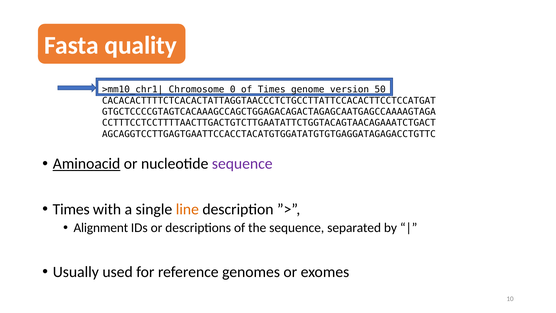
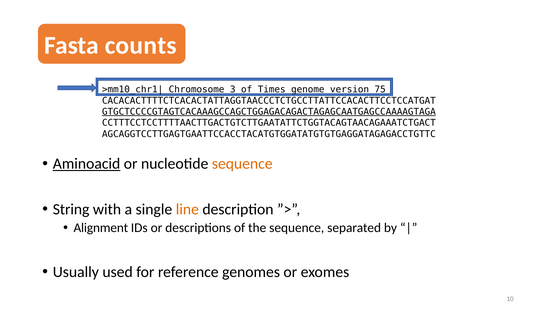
quality: quality -> counts (141, 45)
0: 0 -> 3 (233, 89)
50: 50 -> 75 (380, 89)
GTGCTCCCCGTAGTCACAAAGCCAGCTGGAGACAGACTAGAGCAATGAGCCAAAAGTAGA underline: none -> present (269, 112)
sequence colour: purple -> orange (242, 164)
Times: Times -> String (71, 209)
